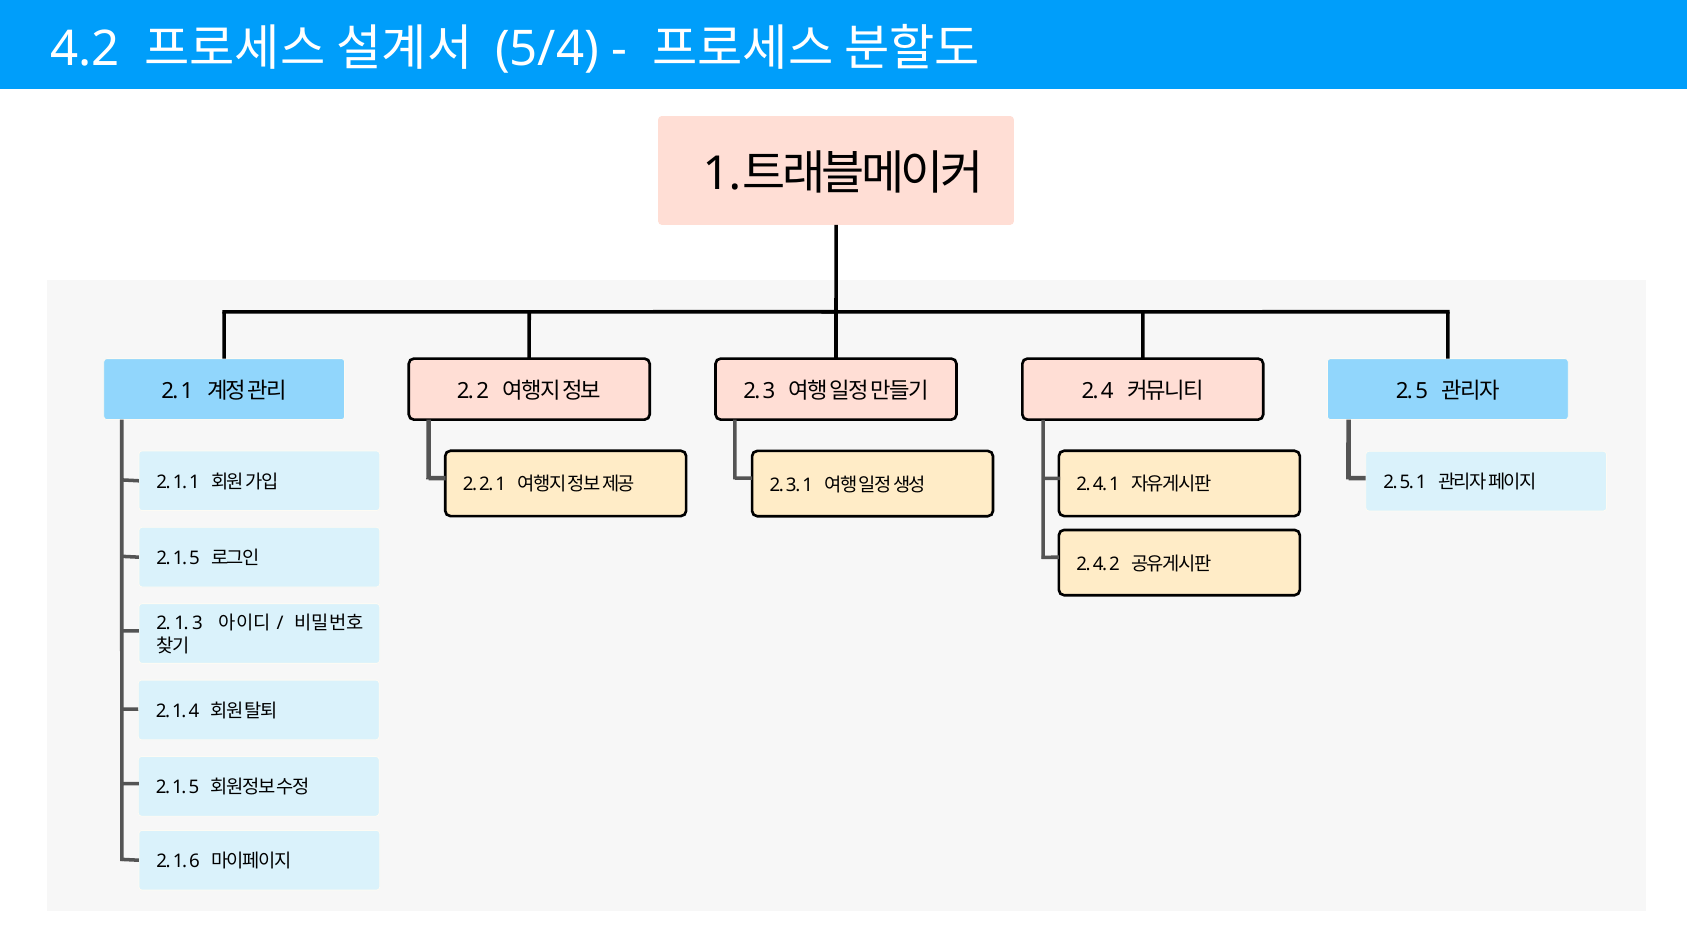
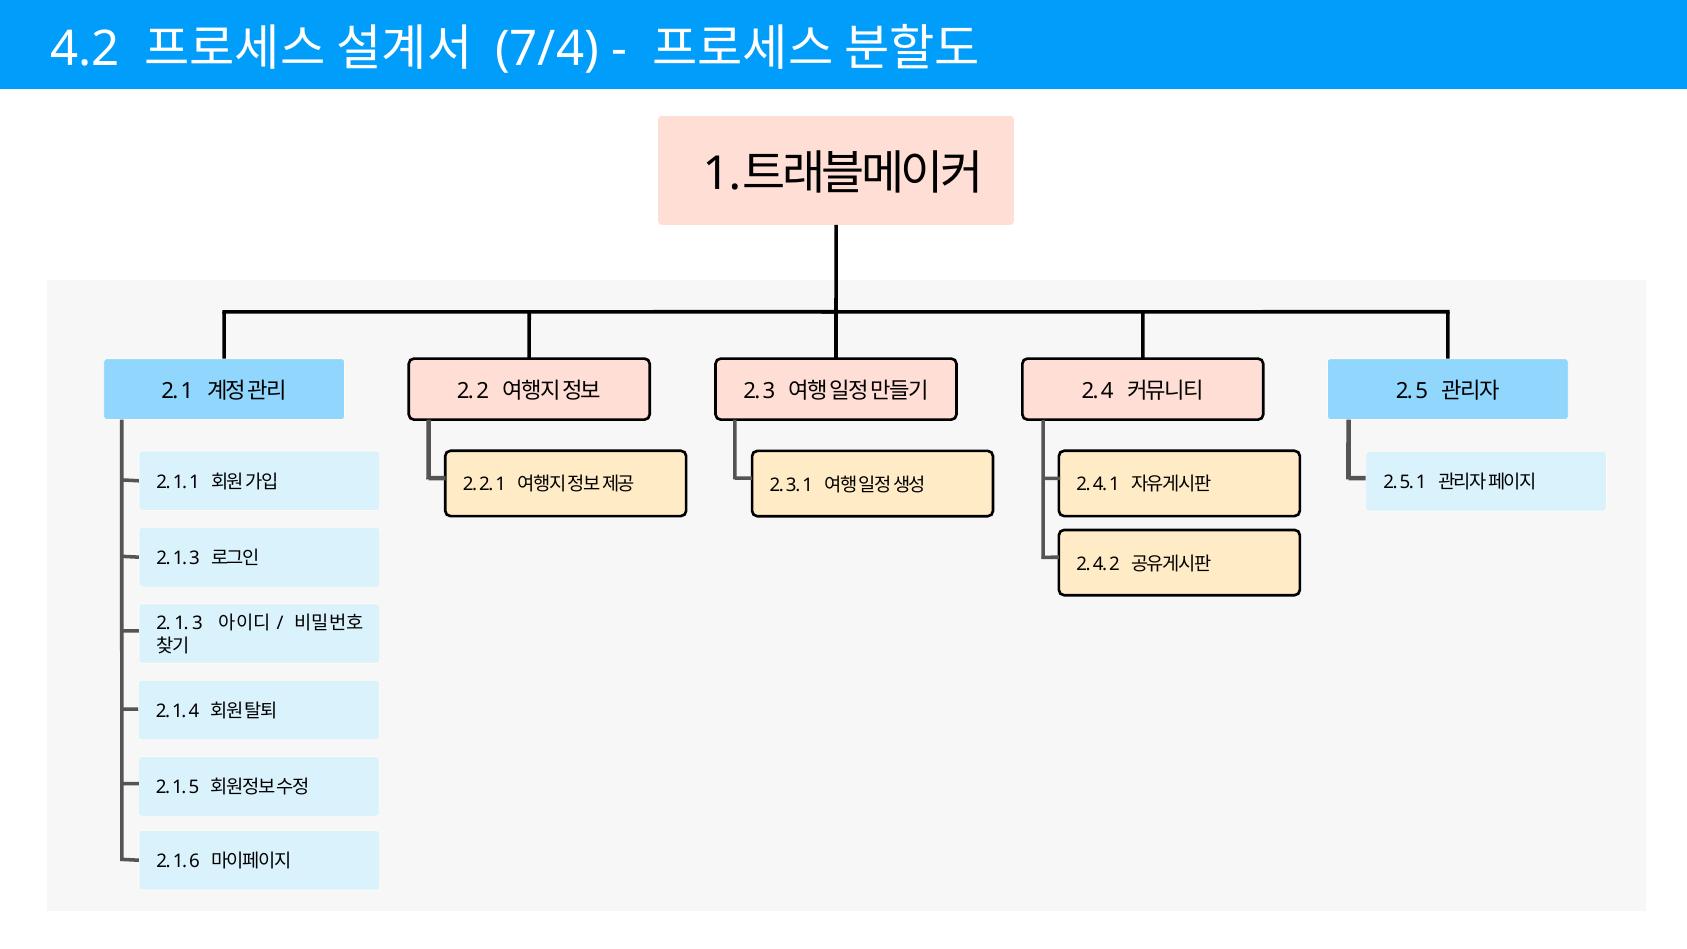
5/4: 5/4 -> 7/4 (547, 49)
5: 5 -> 3 (194, 558)
